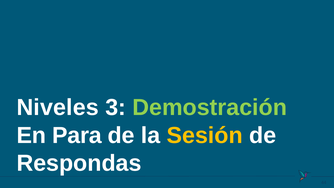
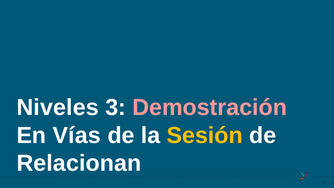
Demostración colour: light green -> pink (210, 107)
Para: Para -> Vías (77, 135)
Respondas: Respondas -> Relacionan (79, 163)
